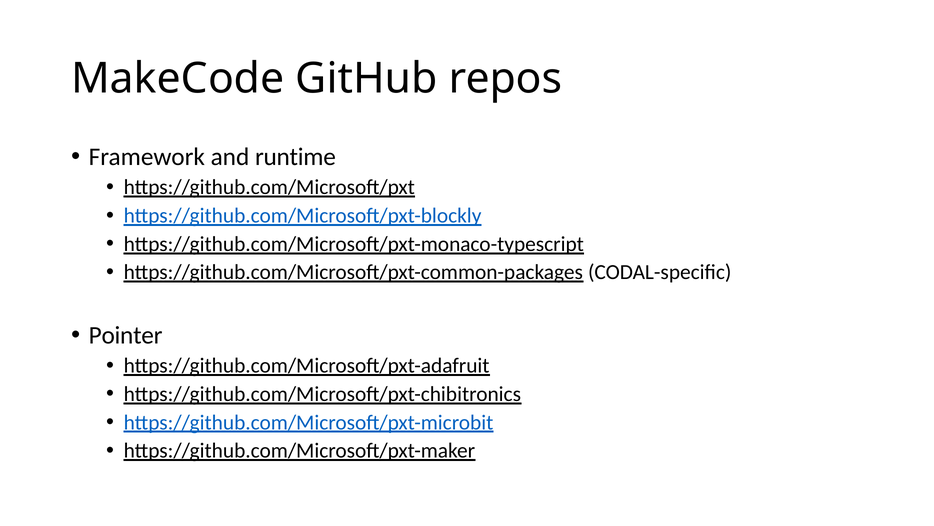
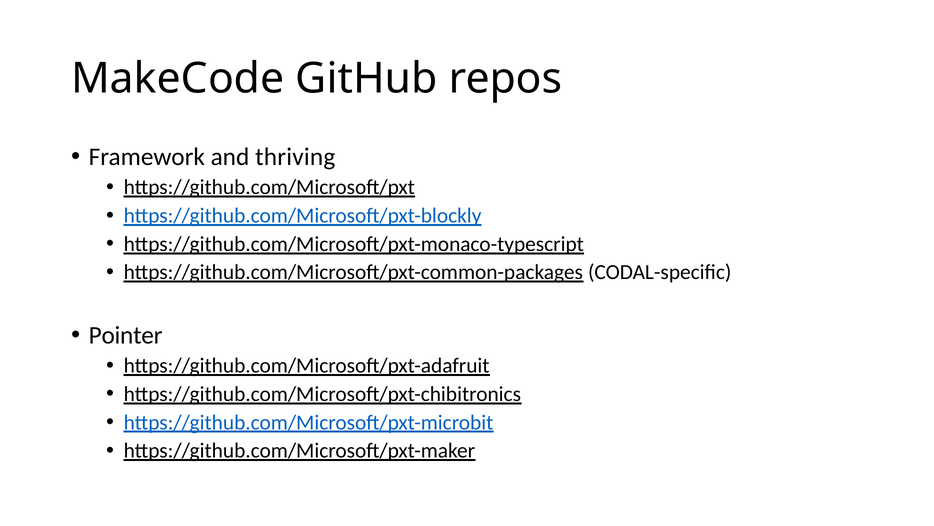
runtime: runtime -> thriving (295, 157)
